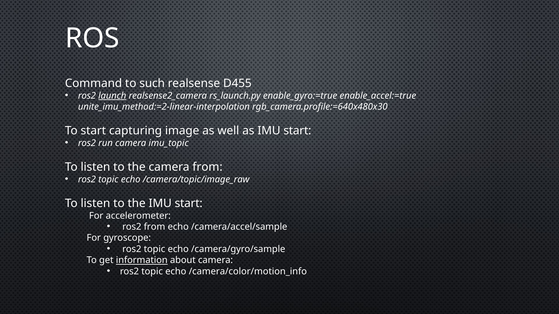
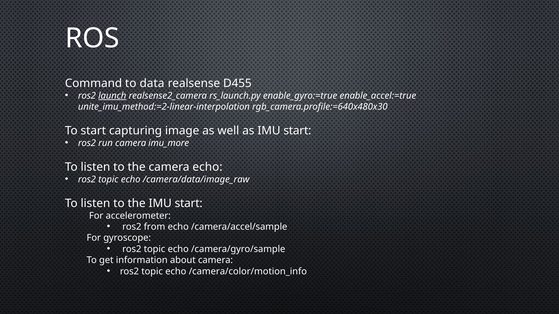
such: such -> data (152, 83)
imu_topic: imu_topic -> imu_more (169, 143)
camera from: from -> echo (207, 167)
/camera/topic/image_raw: /camera/topic/image_raw -> /camera/data/image_raw (196, 180)
information underline: present -> none (142, 261)
